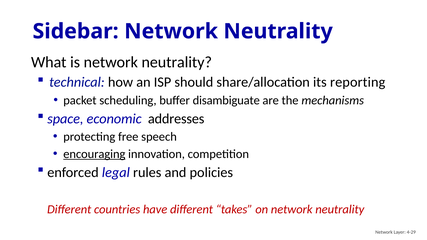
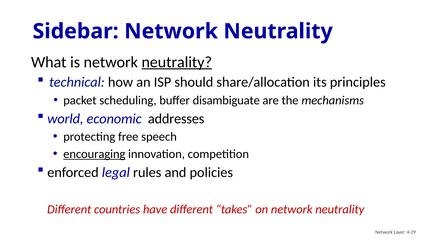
neutrality underline: none -> present (177, 62)
reporting: reporting -> principles (358, 82)
space: space -> world (65, 119)
